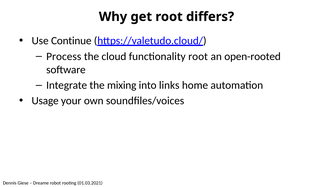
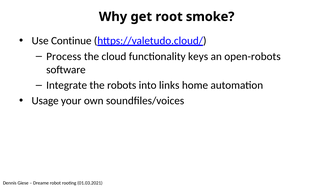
differs: differs -> smoke (210, 17)
functionality root: root -> keys (198, 56)
open-rooted: open-rooted -> open-robots (252, 56)
mixing: mixing -> robots (122, 85)
